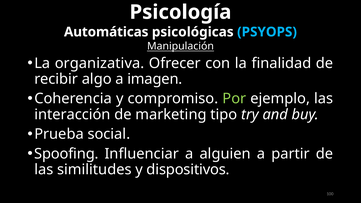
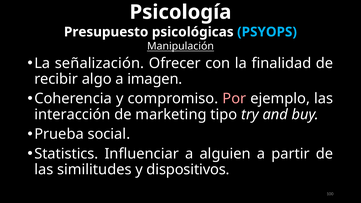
Automáticas: Automáticas -> Presupuesto (106, 32)
organizativa: organizativa -> señalización (99, 63)
Por colour: light green -> pink (234, 99)
Spoofing: Spoofing -> Statistics (66, 154)
